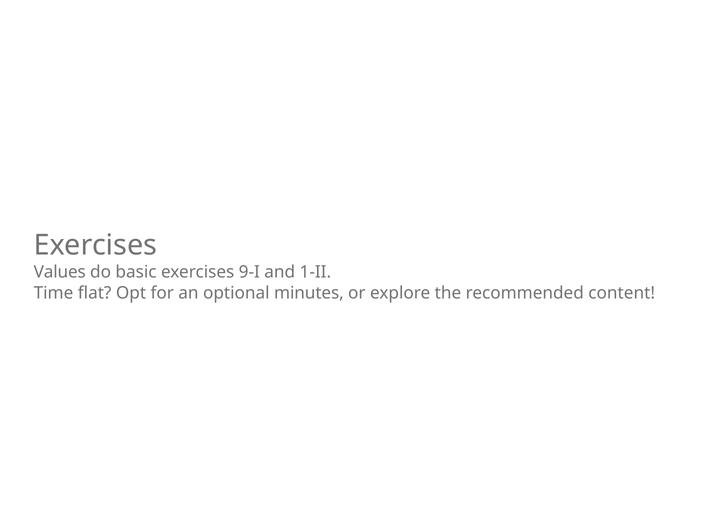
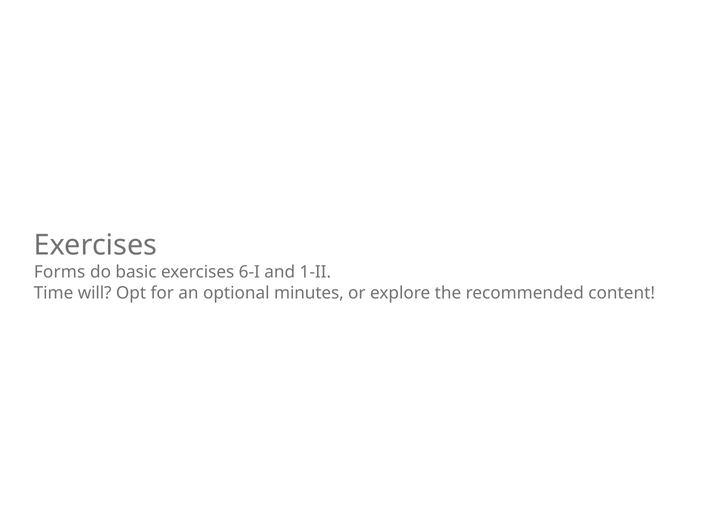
Values: Values -> Forms (60, 272)
9-I: 9-I -> 6-I (249, 272)
flat: flat -> will (95, 293)
